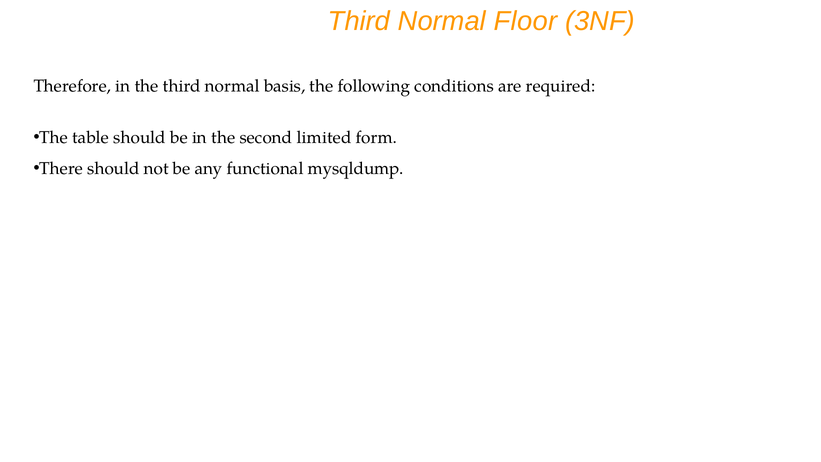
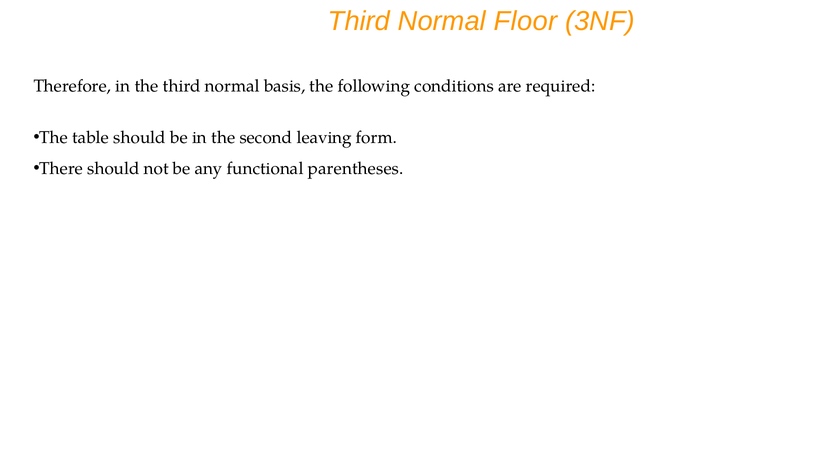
limited: limited -> leaving (324, 138)
mysqldump: mysqldump -> parentheses (356, 168)
